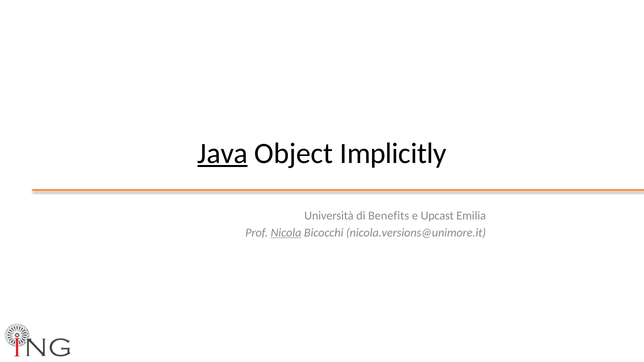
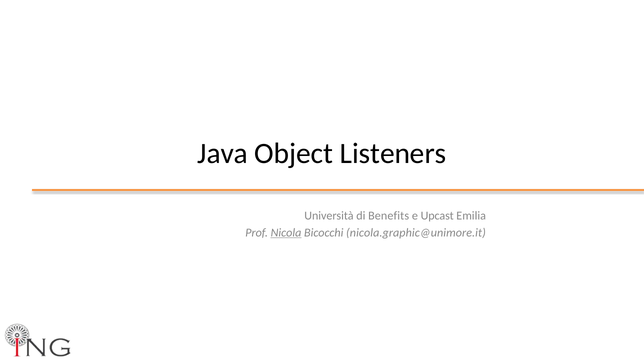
Java underline: present -> none (223, 153)
Implicitly: Implicitly -> Listeners (393, 153)
nicola.versions@unimore.it: nicola.versions@unimore.it -> nicola.graphic@unimore.it (416, 233)
